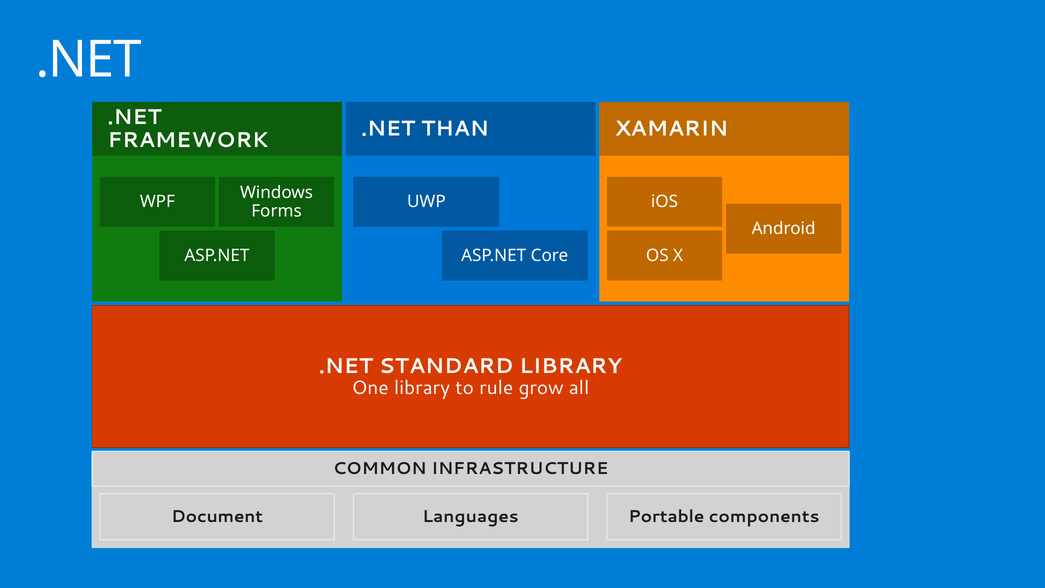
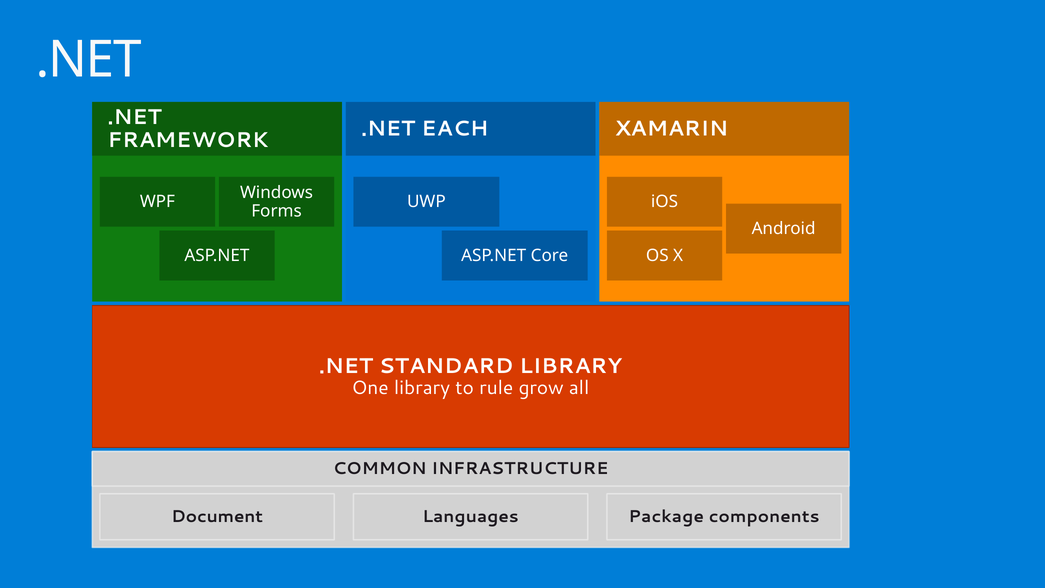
THAN: THAN -> EACH (455, 129)
Portable: Portable -> Package (666, 517)
